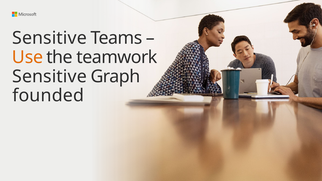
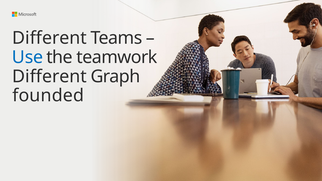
Sensitive: Sensitive -> Different (50, 38)
Use colour: orange -> blue (28, 57)
Sensitive: Sensitive -> Different (50, 76)
